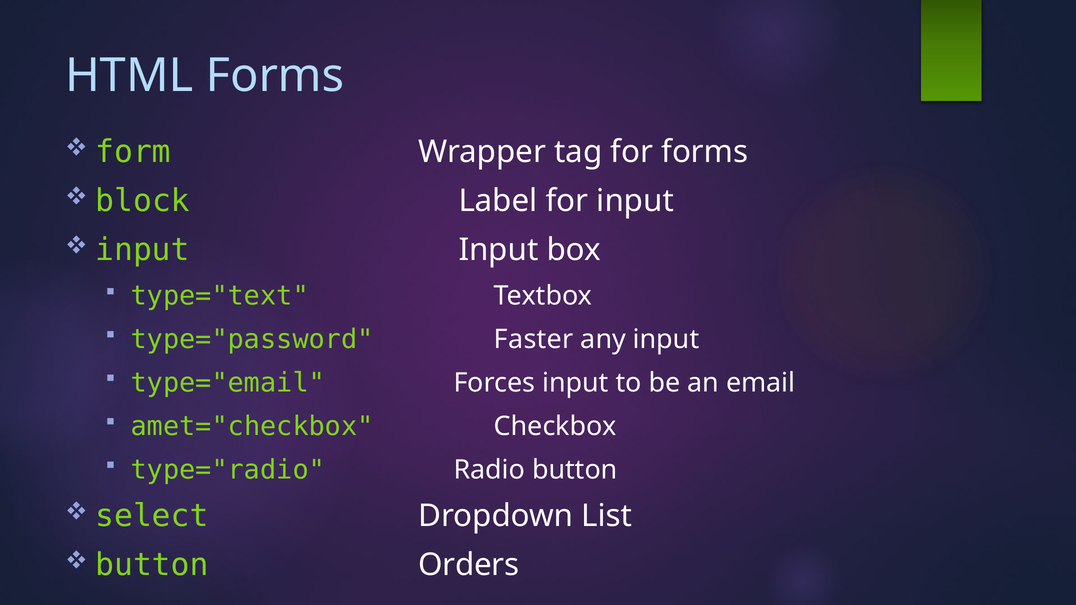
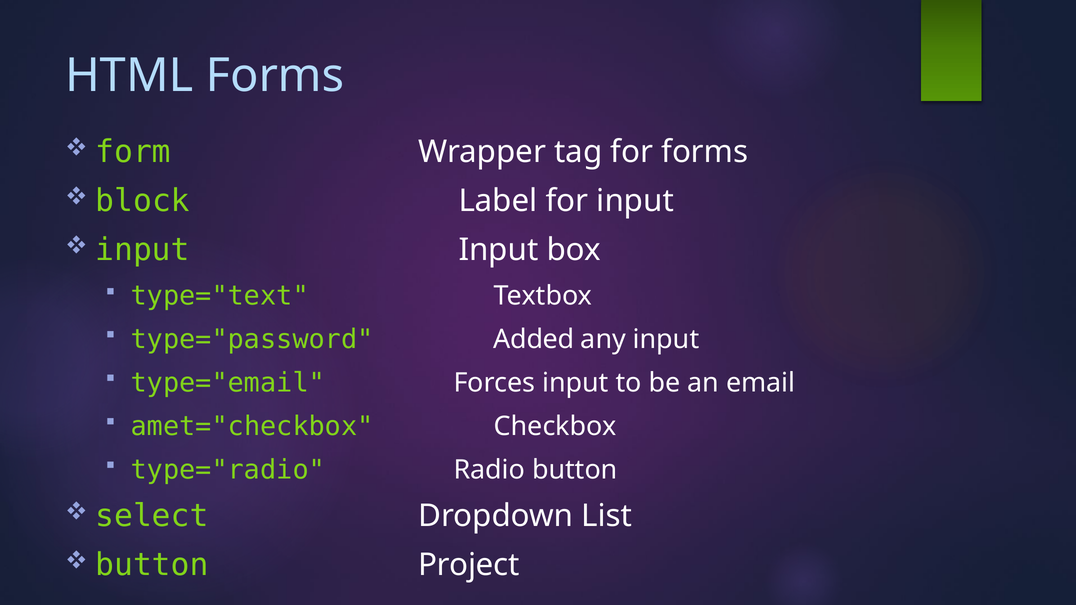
Faster: Faster -> Added (534, 339)
Orders: Orders -> Project (469, 565)
